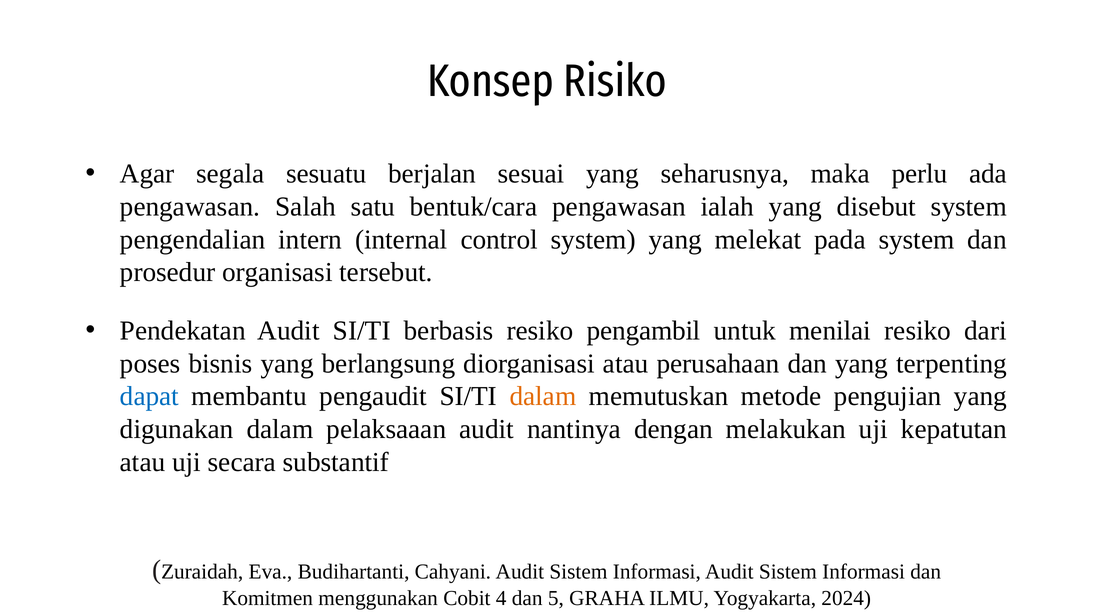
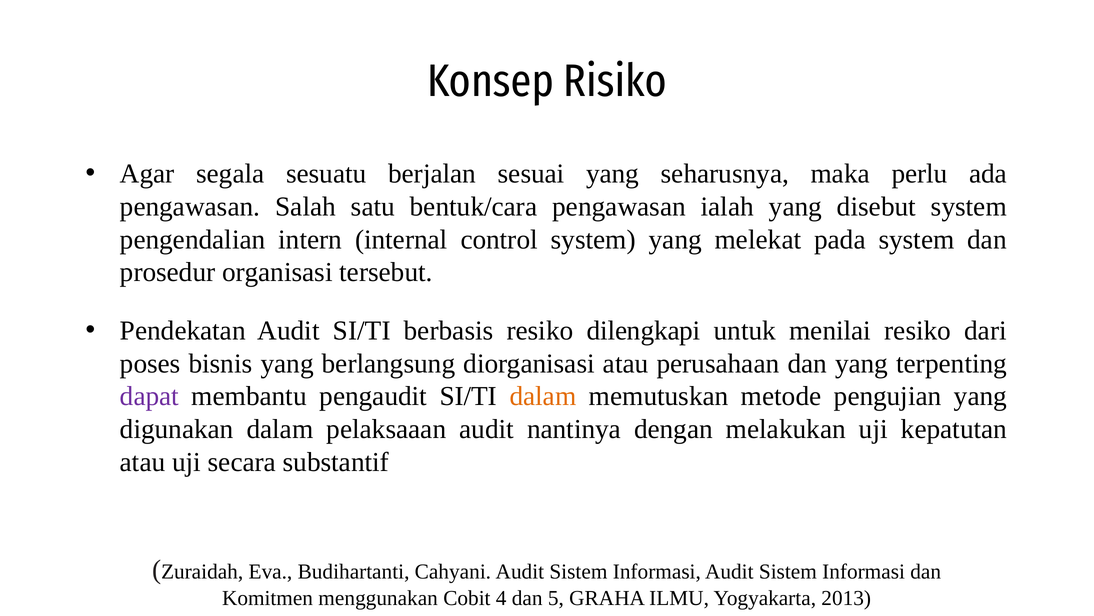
pengambil: pengambil -> dilengkapi (644, 330)
dapat colour: blue -> purple (149, 396)
2024: 2024 -> 2013 (846, 598)
